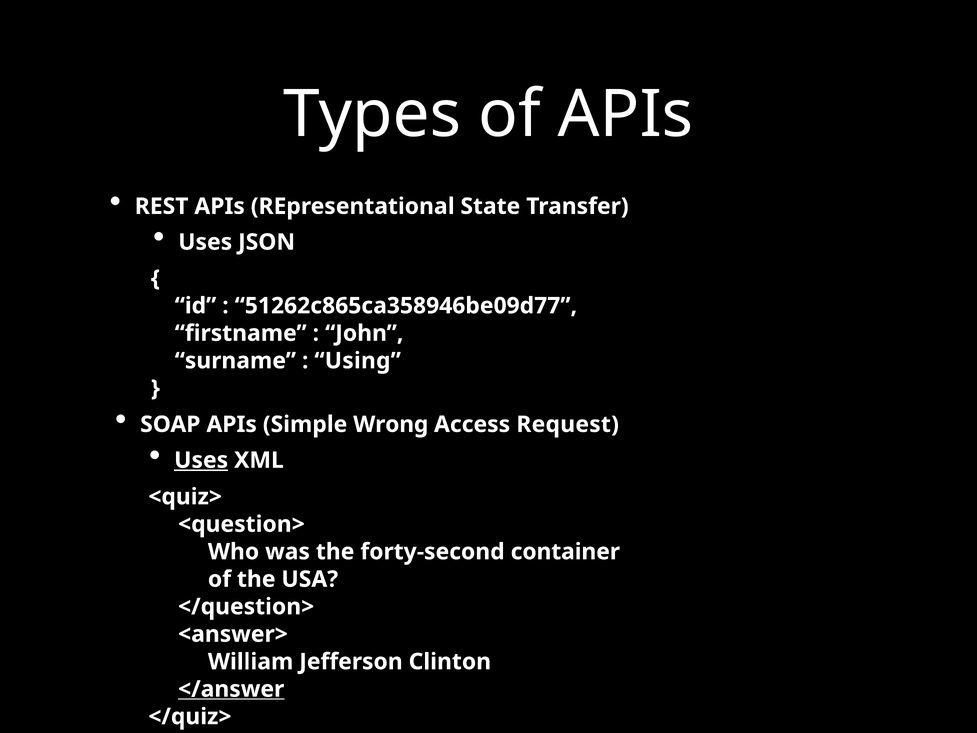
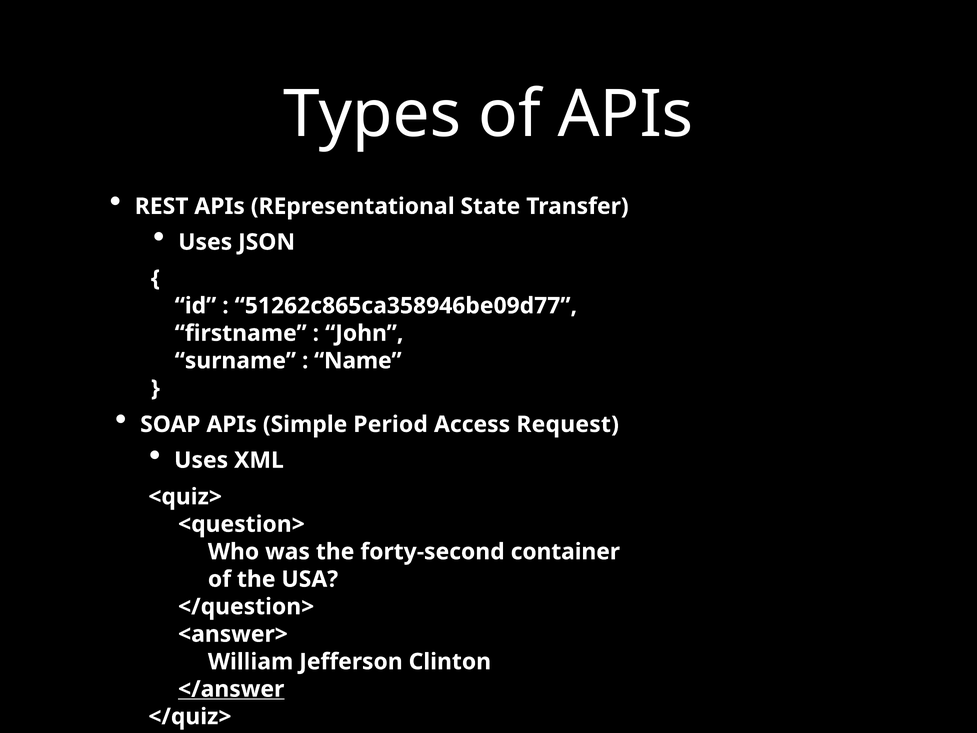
Using: Using -> Name (358, 361)
Wrong: Wrong -> Period (391, 424)
Uses underline: present -> none (201, 460)
